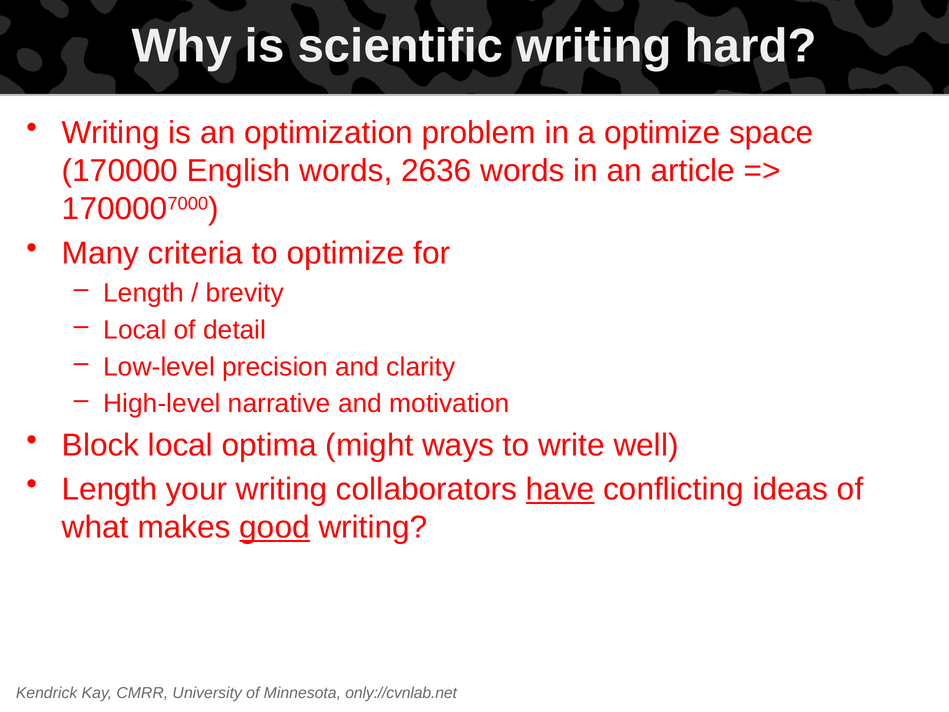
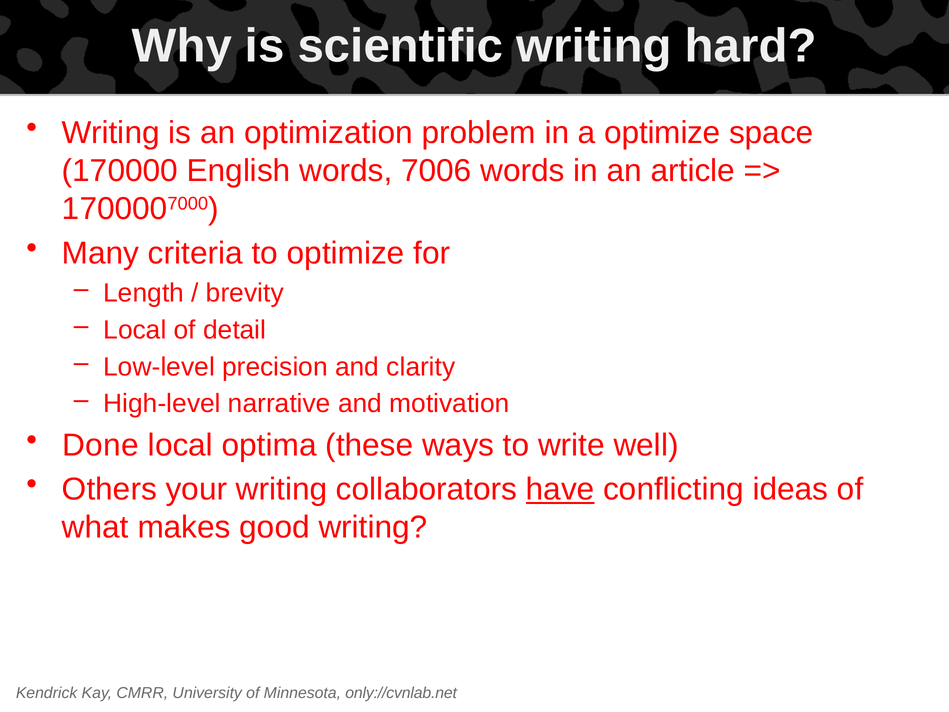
2636: 2636 -> 7006 (436, 171)
Block: Block -> Done (100, 445)
might: might -> these (369, 445)
Length: Length -> Others (109, 489)
good underline: present -> none (275, 527)
